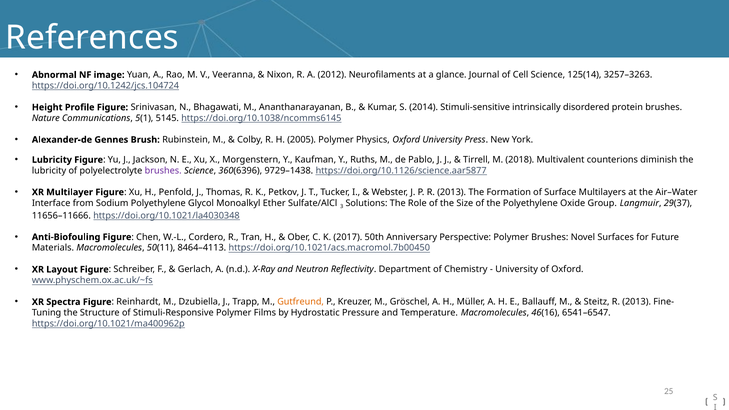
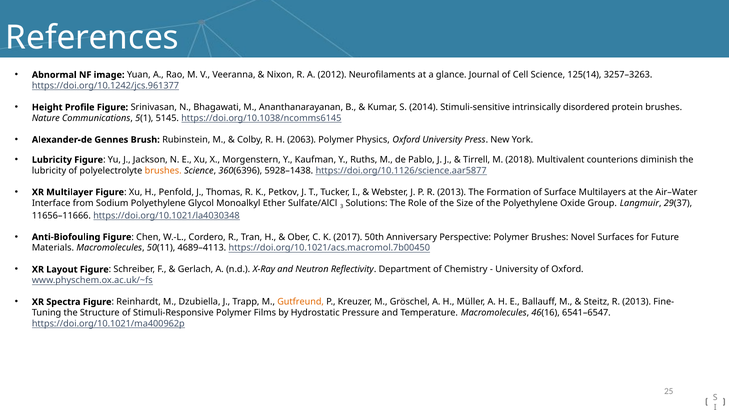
https://doi.org/10.1242/jcs.104724: https://doi.org/10.1242/jcs.104724 -> https://doi.org/10.1242/jcs.961377 (105, 86)
2005: 2005 -> 2063 (302, 140)
brushes colour: purple -> orange (163, 171)
9729–1438: 9729–1438 -> 5928–1438 (289, 171)
8464–4113: 8464–4113 -> 4689–4113 (202, 248)
